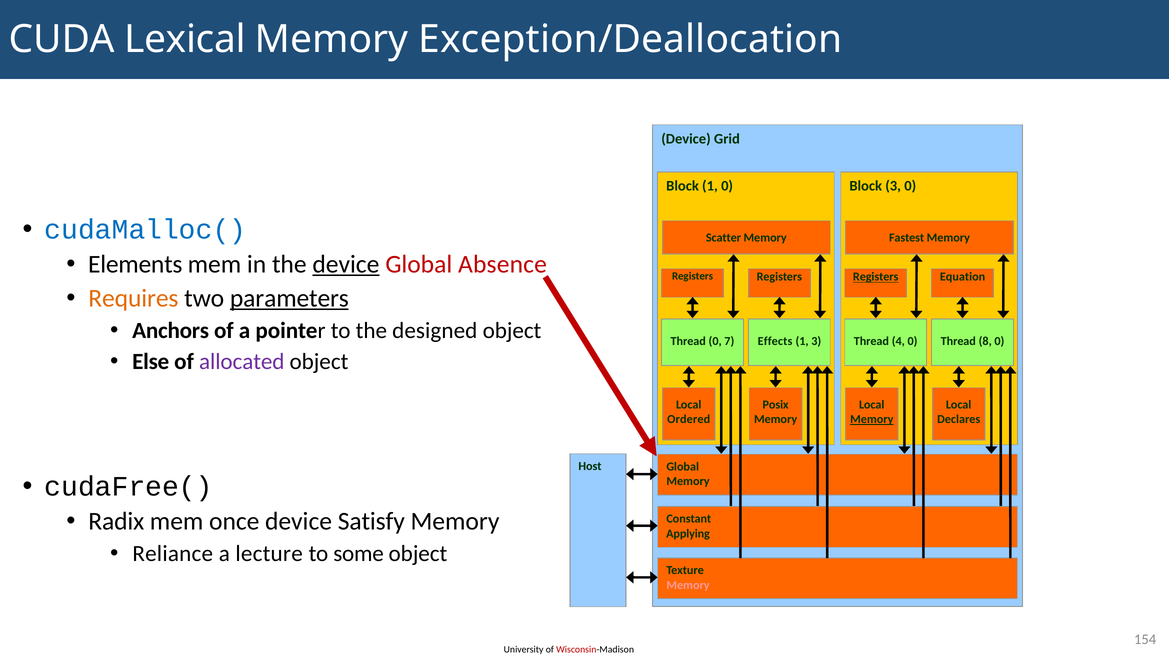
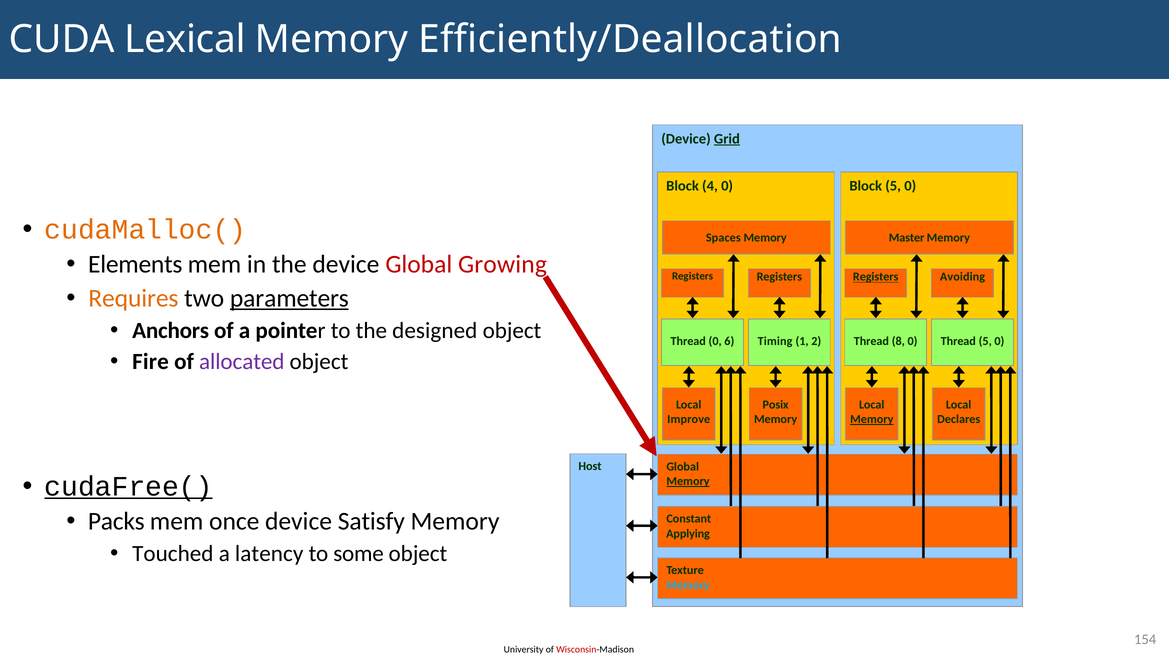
Exception/Deallocation: Exception/Deallocation -> Efficiently/Deallocation (630, 39)
Grid underline: none -> present (727, 139)
Block 1: 1 -> 4 (710, 186)
Block 3: 3 -> 5 (893, 186)
cudaMalloc( colour: blue -> orange (145, 229)
Scatter: Scatter -> Spaces (723, 237)
Fastest: Fastest -> Master (907, 237)
device underline: present -> none (346, 264)
Absence: Absence -> Growing (503, 264)
Equation: Equation -> Avoiding (963, 277)
7: 7 -> 6 (729, 341)
Effects: Effects -> Timing (775, 341)
1 3: 3 -> 2 (816, 341)
4: 4 -> 8 (898, 341)
Thread 8: 8 -> 5 (985, 341)
Else: Else -> Fire (151, 361)
Ordered: Ordered -> Improve (689, 419)
cudaFree( underline: none -> present (129, 486)
Memory underline: none -> present (688, 481)
Radix: Radix -> Packs (116, 521)
Reliance: Reliance -> Touched (173, 553)
lecture: lecture -> latency (269, 553)
Memory colour: pink -> light blue (688, 585)
